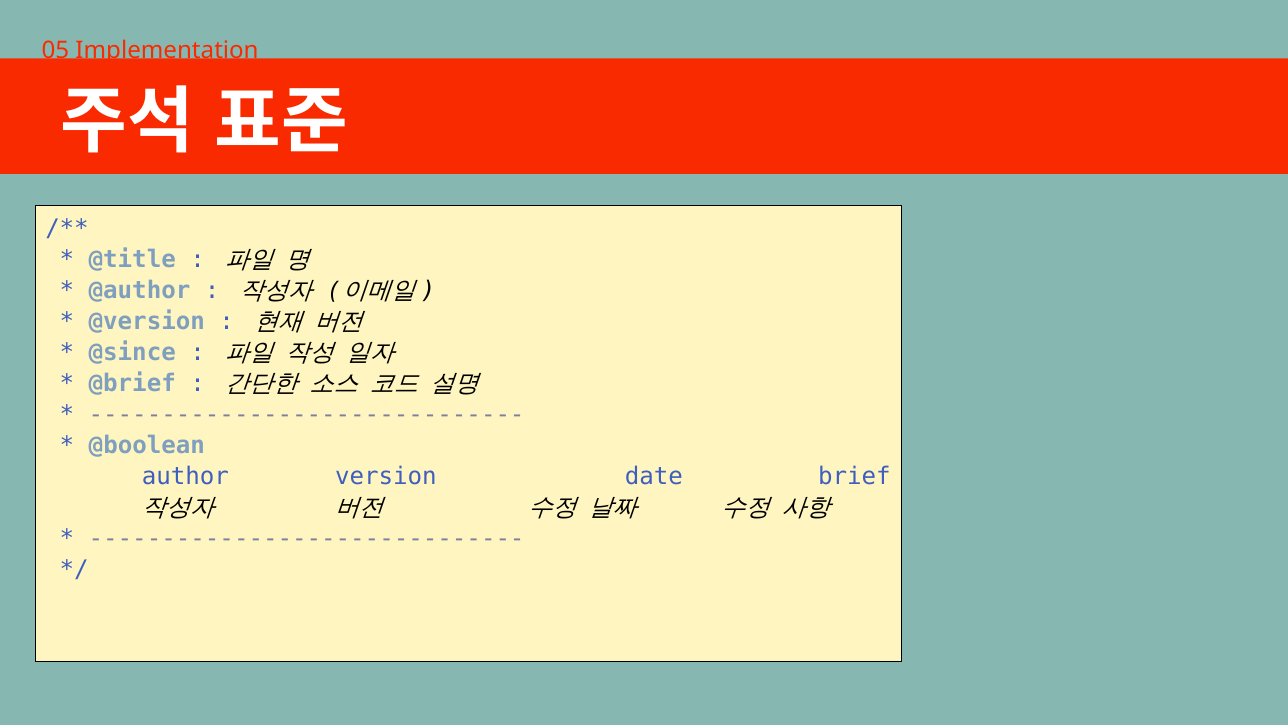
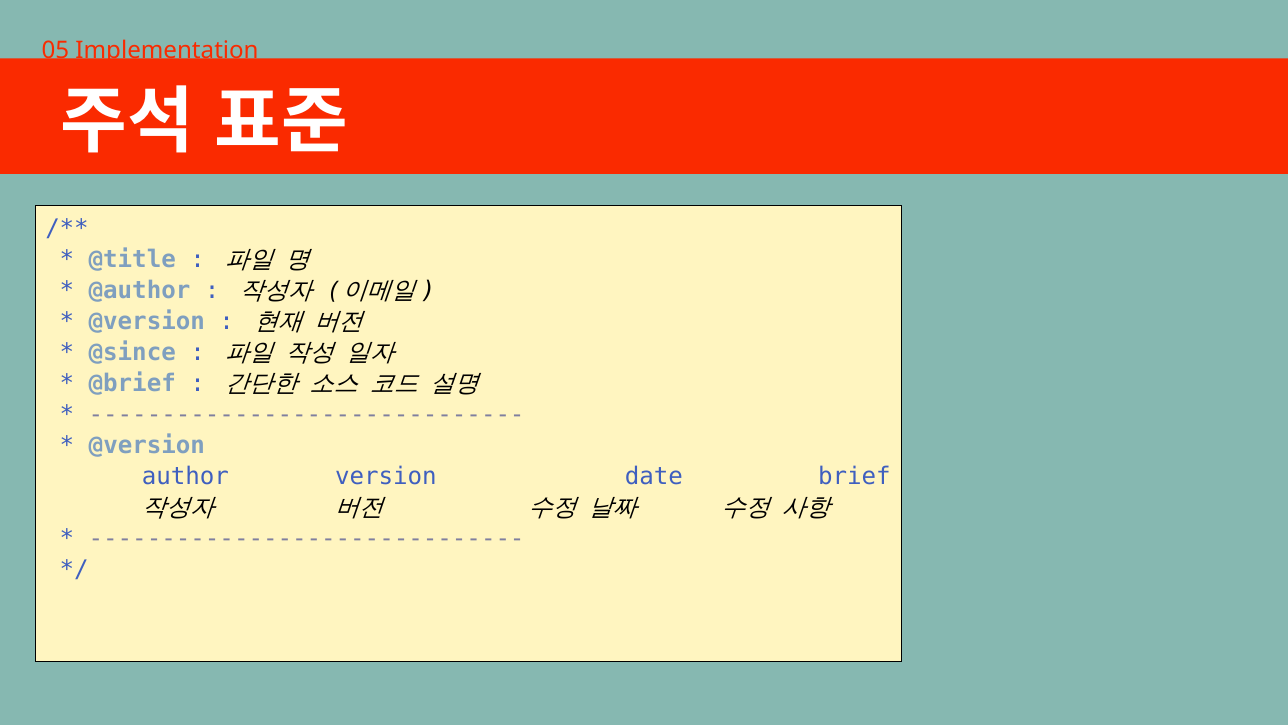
@boolean: @boolean -> @version (147, 445)
